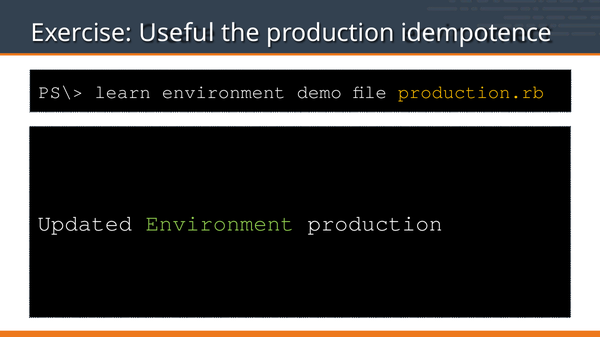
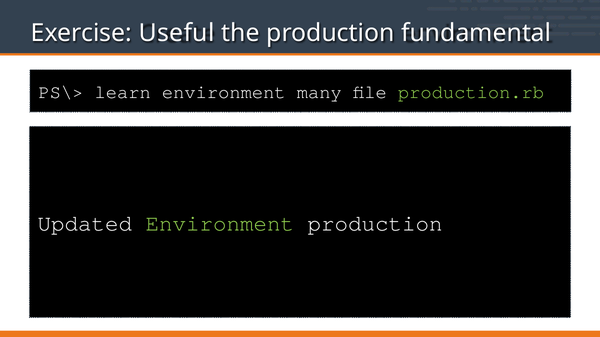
idempotence: idempotence -> fundamental (476, 33)
demo: demo -> many (319, 92)
production.rb colour: yellow -> light green (471, 92)
